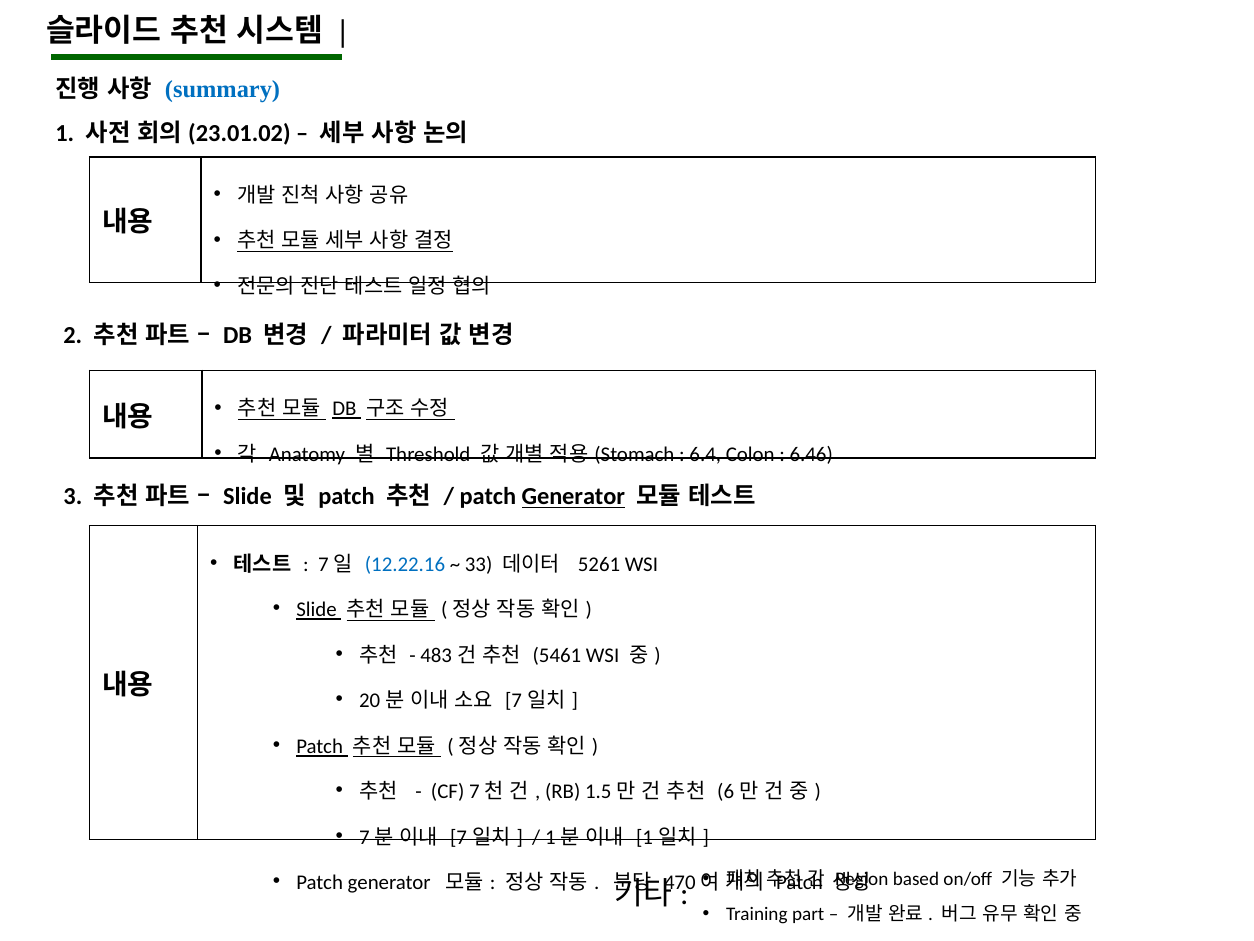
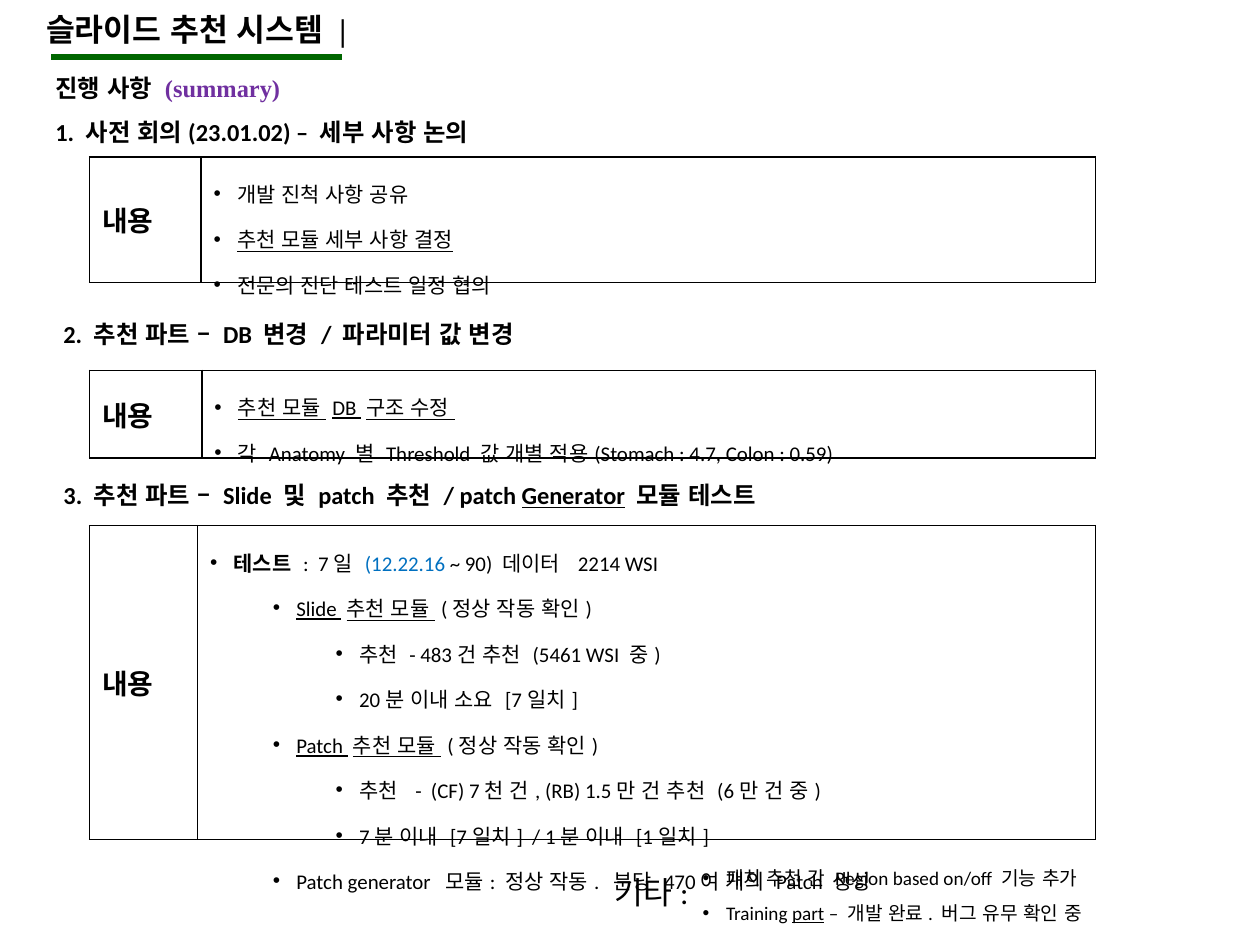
summary colour: blue -> purple (223, 90)
6.4: 6.4 -> 4.7 (705, 454)
6.46: 6.46 -> 0.59 (811, 454)
33: 33 -> 90 (479, 564)
5261: 5261 -> 2214 (599, 564)
part underline: none -> present (808, 914)
